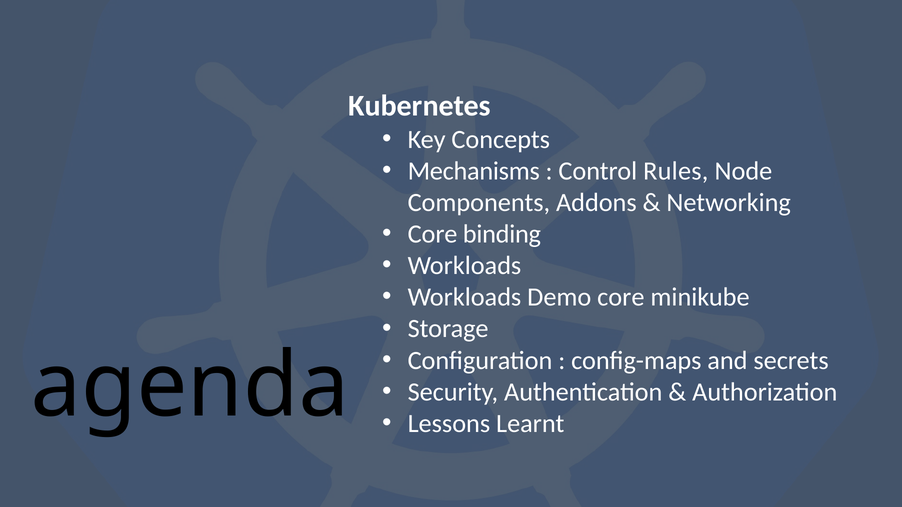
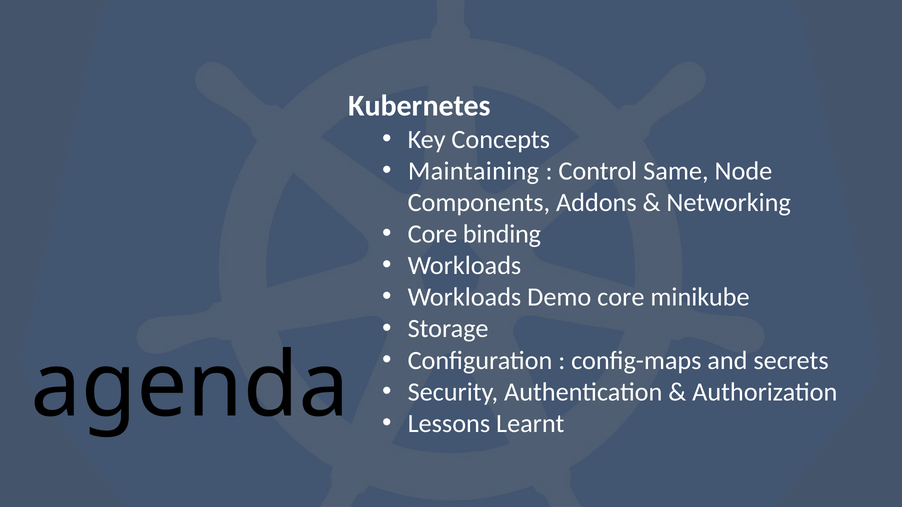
Mechanisms: Mechanisms -> Maintaining (473, 171)
Rules: Rules -> Same (676, 171)
